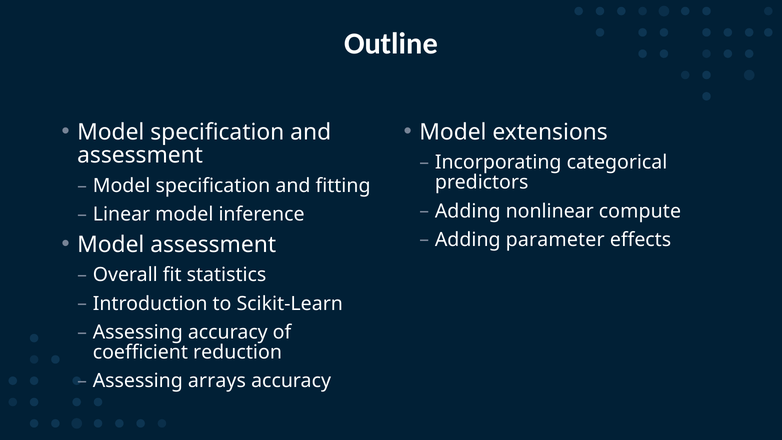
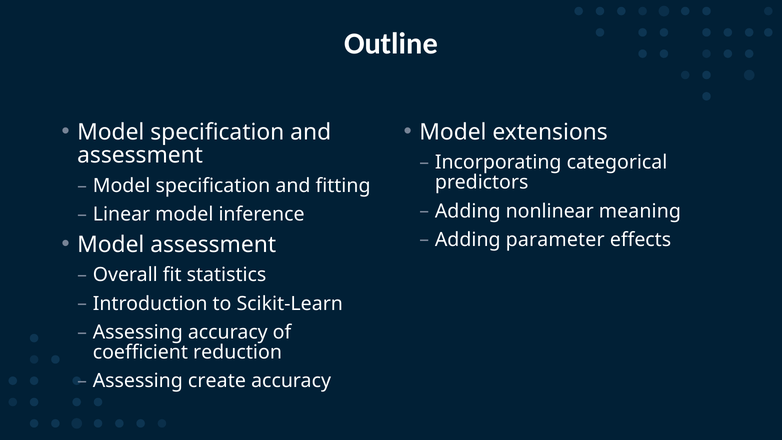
compute: compute -> meaning (640, 211)
arrays: arrays -> create (217, 381)
